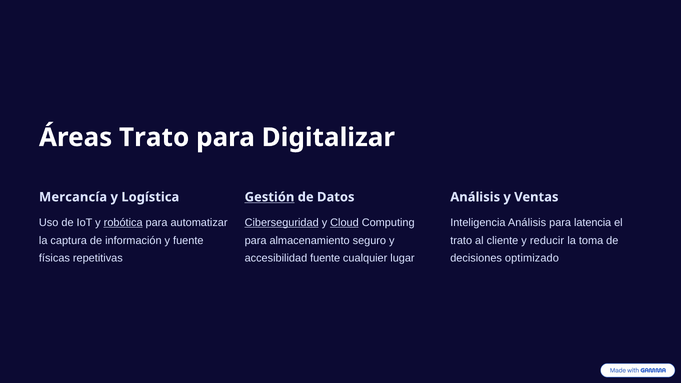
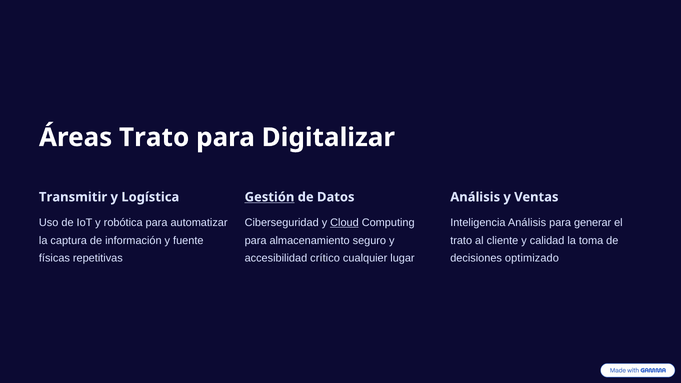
Mercancía: Mercancía -> Transmitir (73, 197)
robótica underline: present -> none (123, 223)
Ciberseguridad underline: present -> none (282, 223)
latencia: latencia -> generar (593, 223)
reducir: reducir -> calidad (547, 240)
accesibilidad fuente: fuente -> crítico (325, 258)
